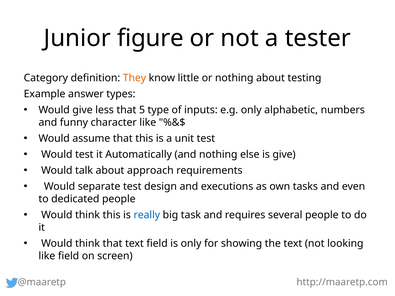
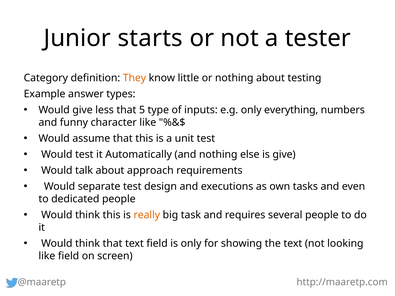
figure: figure -> starts (150, 38)
alphabetic: alphabetic -> everything (291, 110)
really colour: blue -> orange (147, 215)
